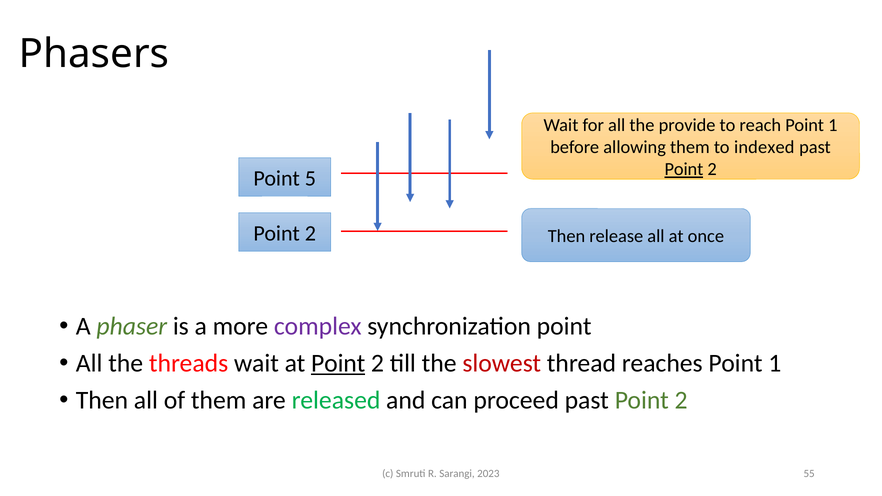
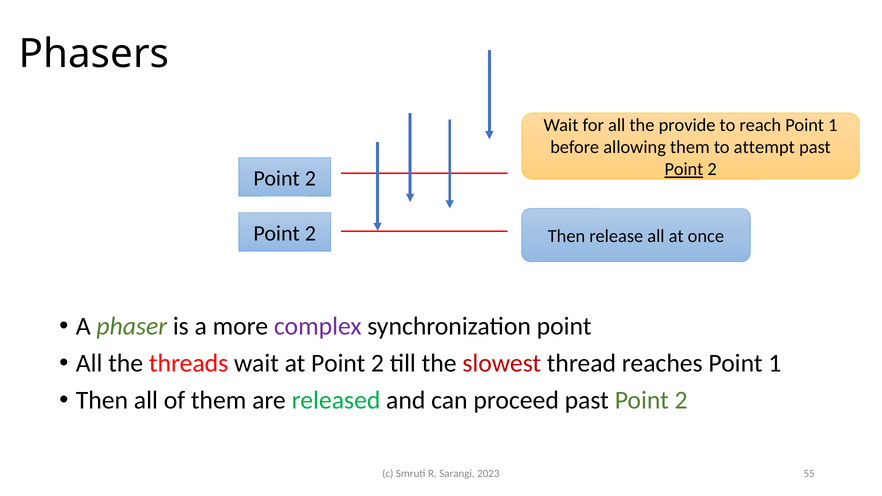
indexed: indexed -> attempt (764, 147)
5: 5 -> 2 (310, 178)
Point underline: present -> none (338, 363)
